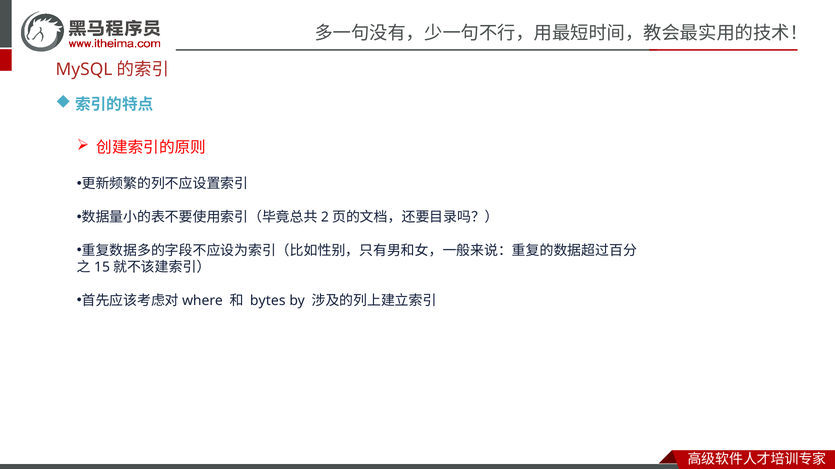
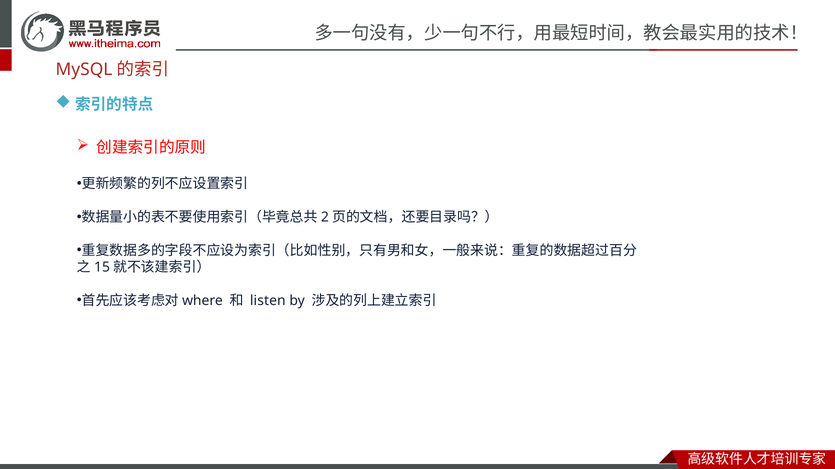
bytes: bytes -> listen (268, 301)
